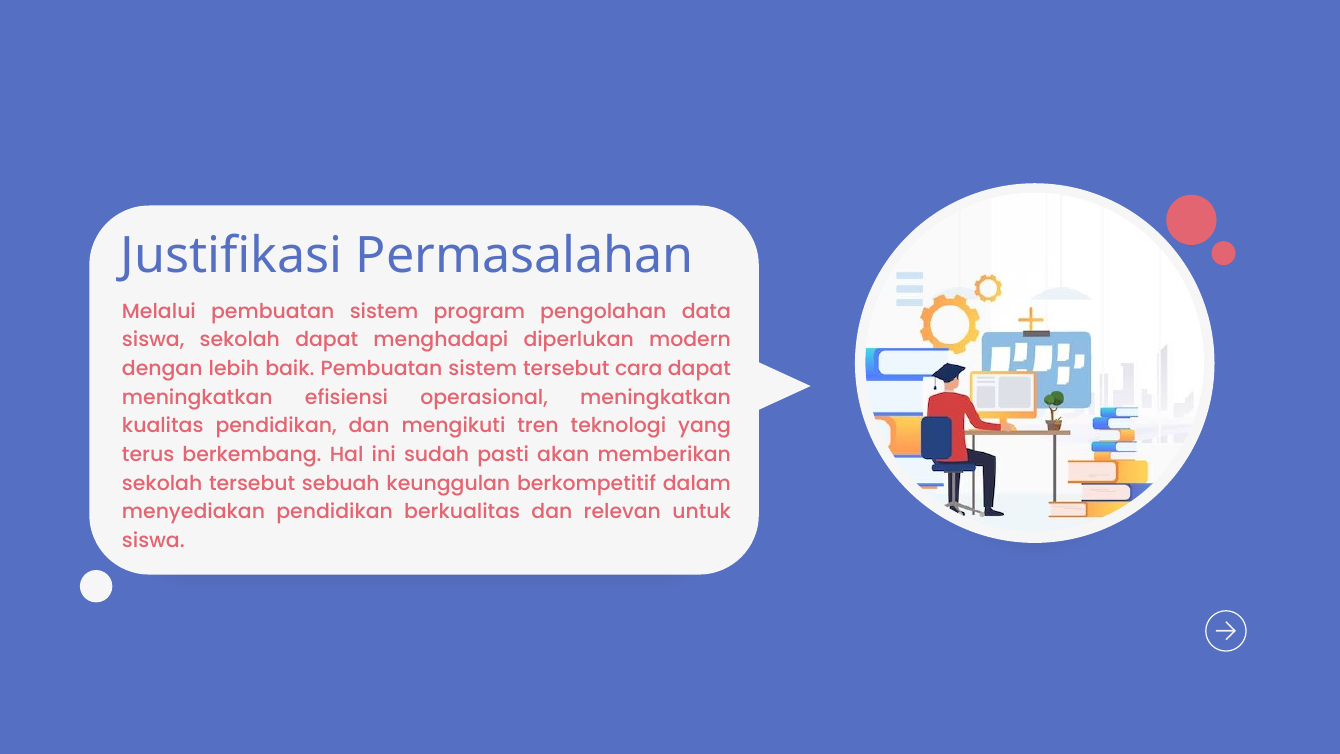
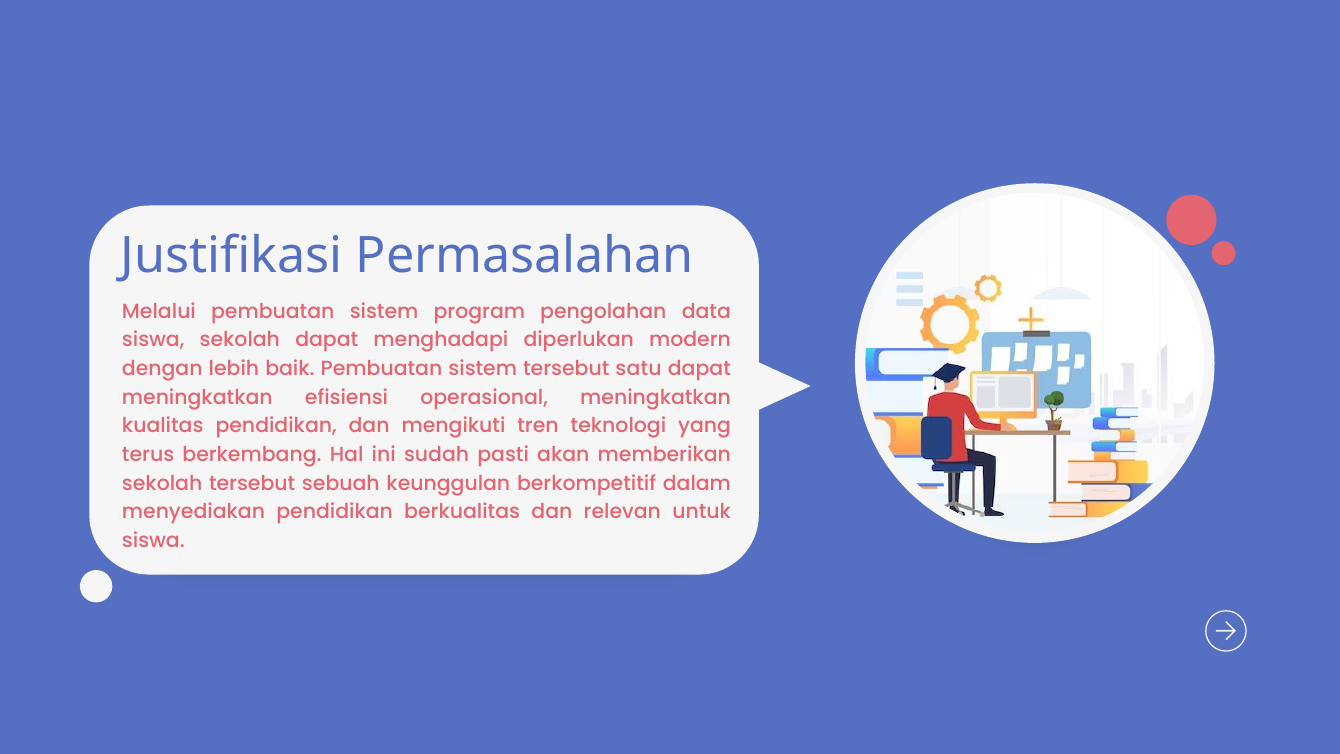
cara: cara -> satu (639, 369)
